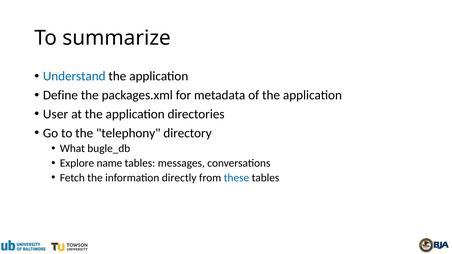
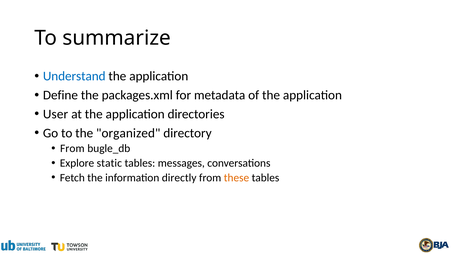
telephony: telephony -> organized (128, 133)
What: What -> From (72, 149)
name: name -> static (109, 163)
these colour: blue -> orange (236, 178)
